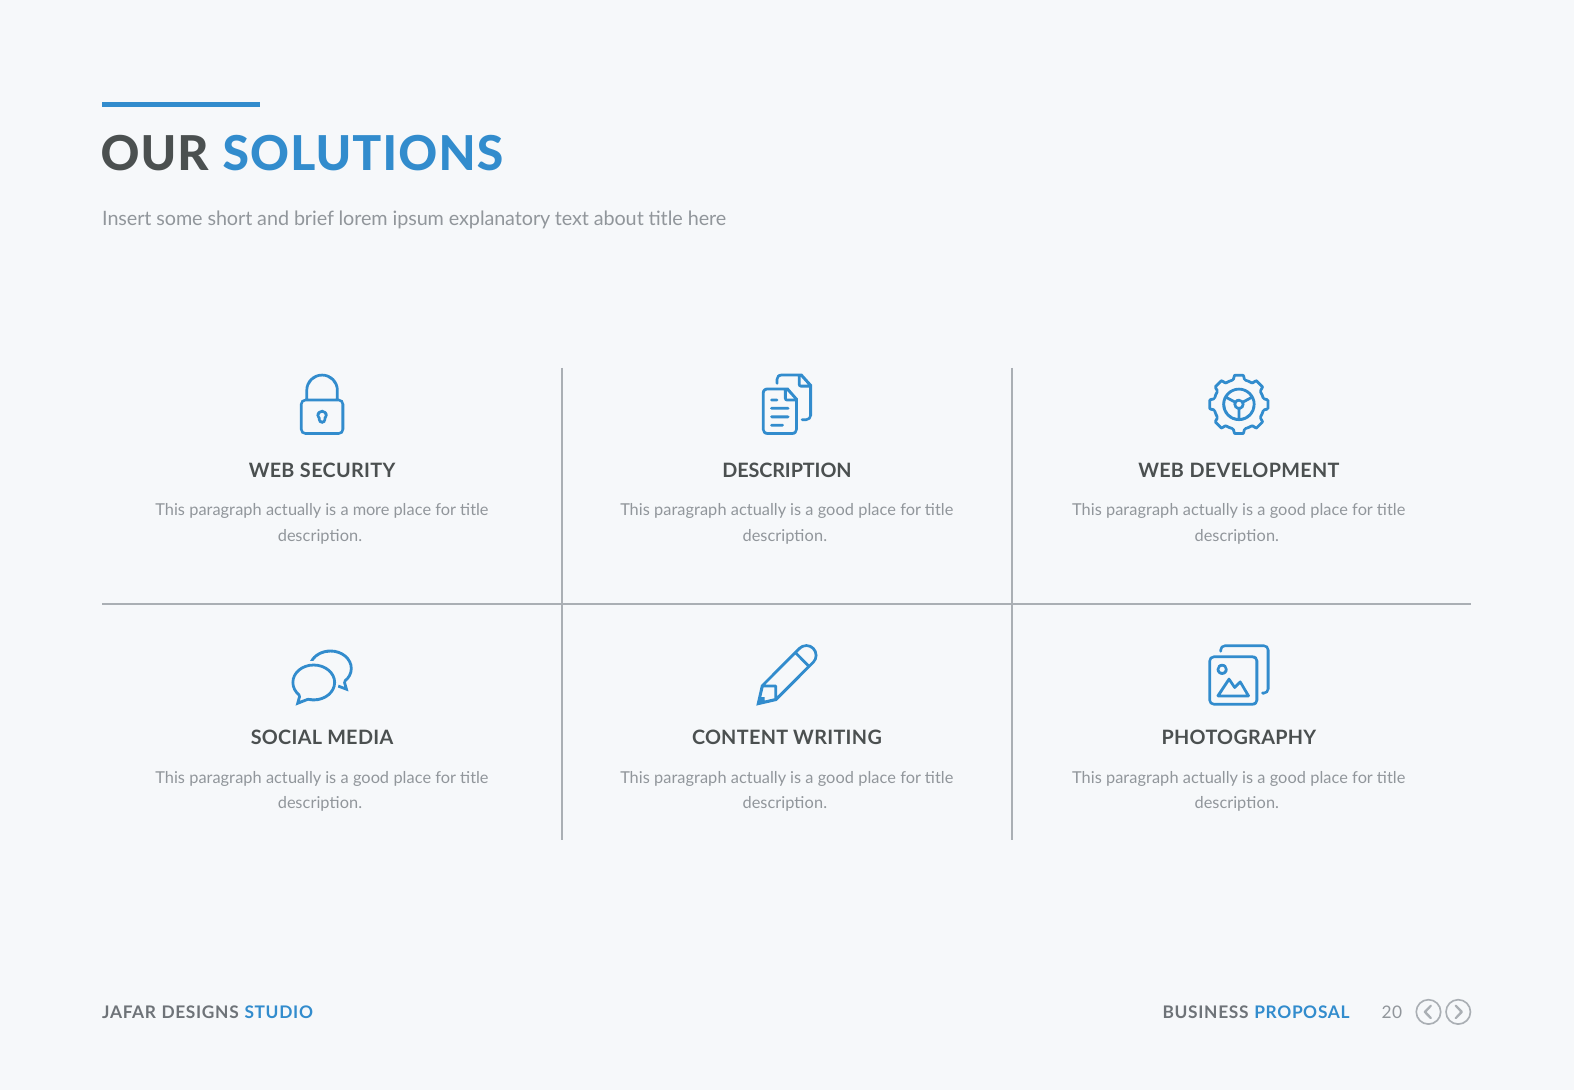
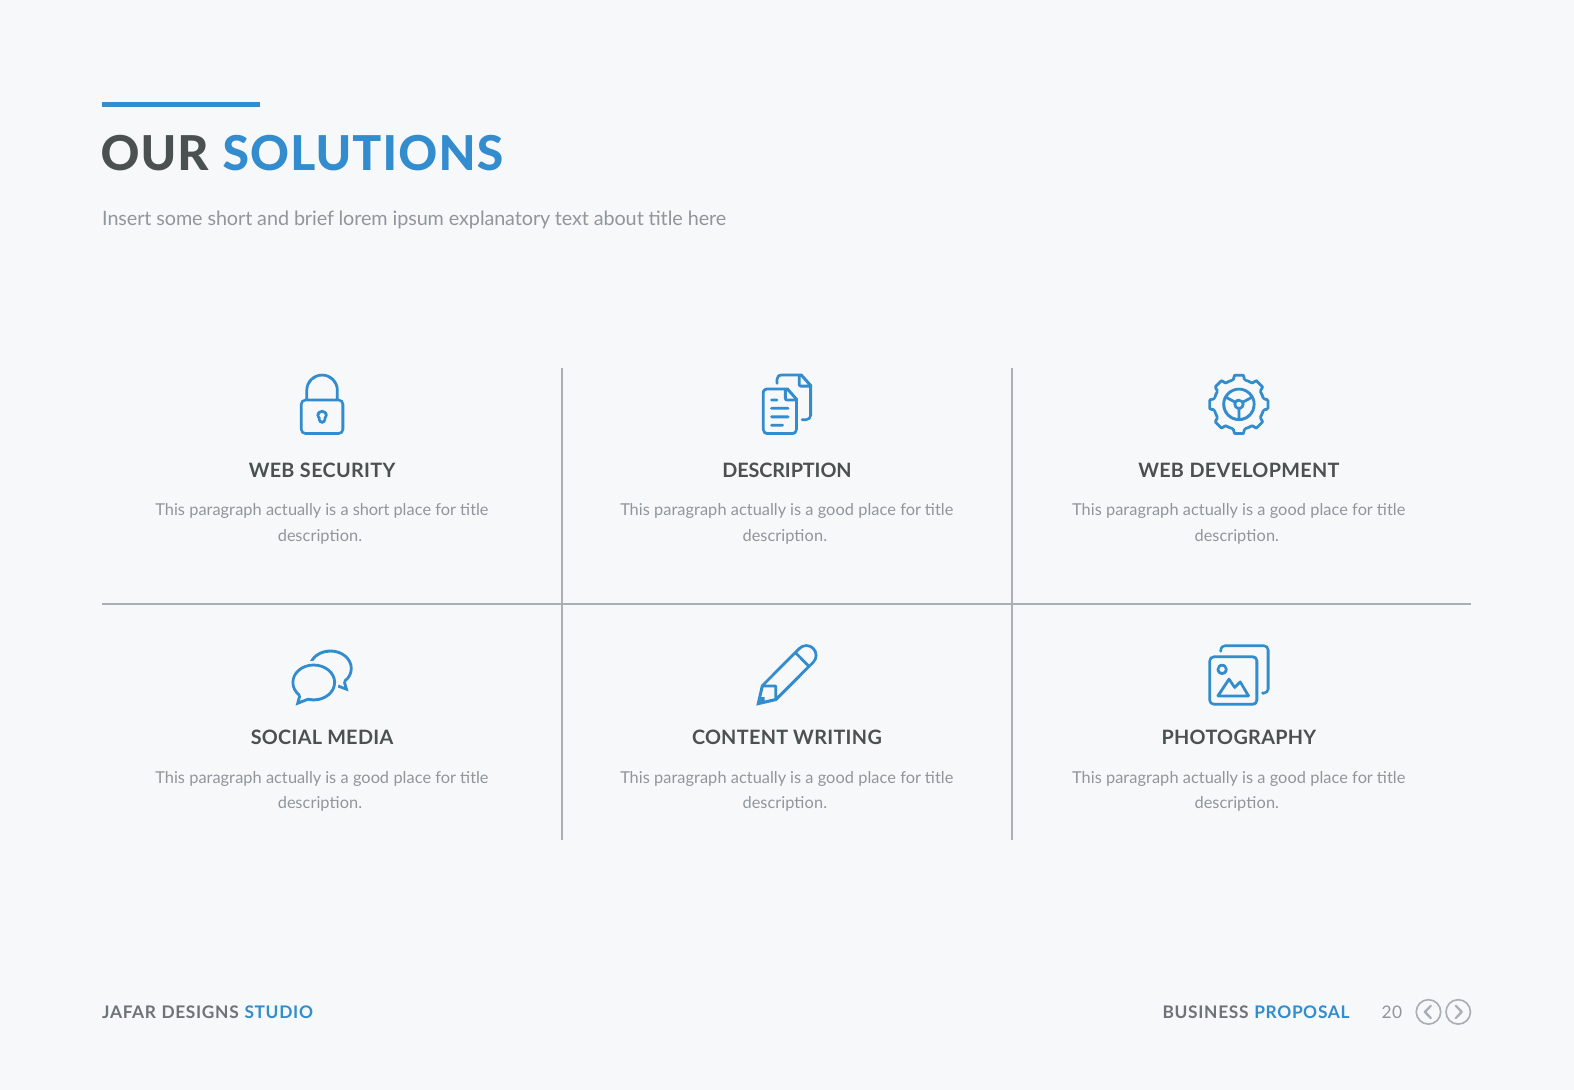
a more: more -> short (371, 510)
